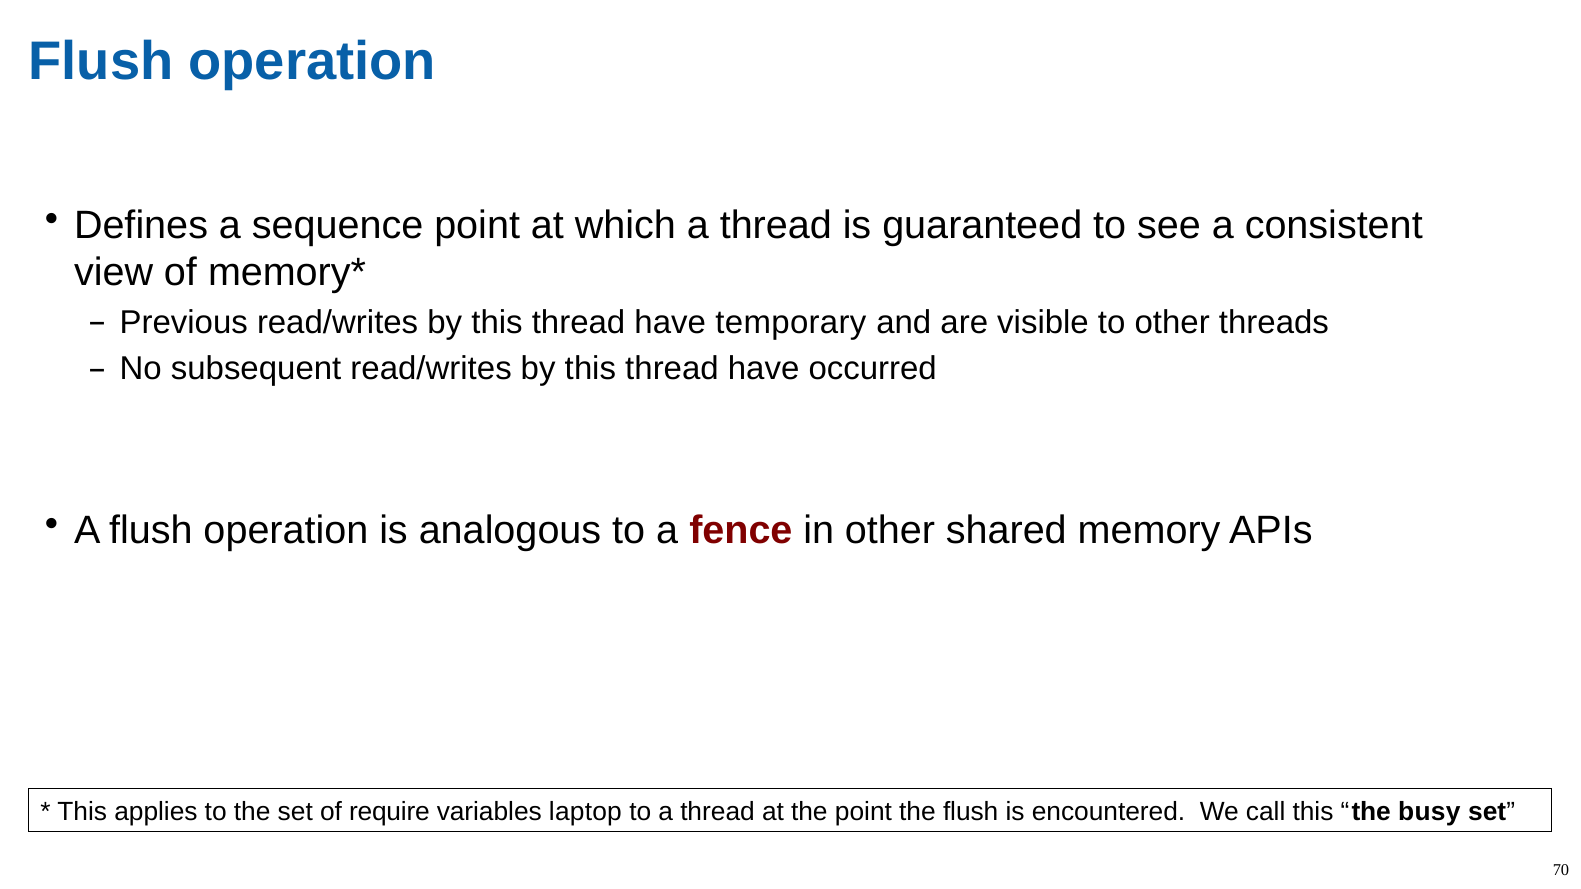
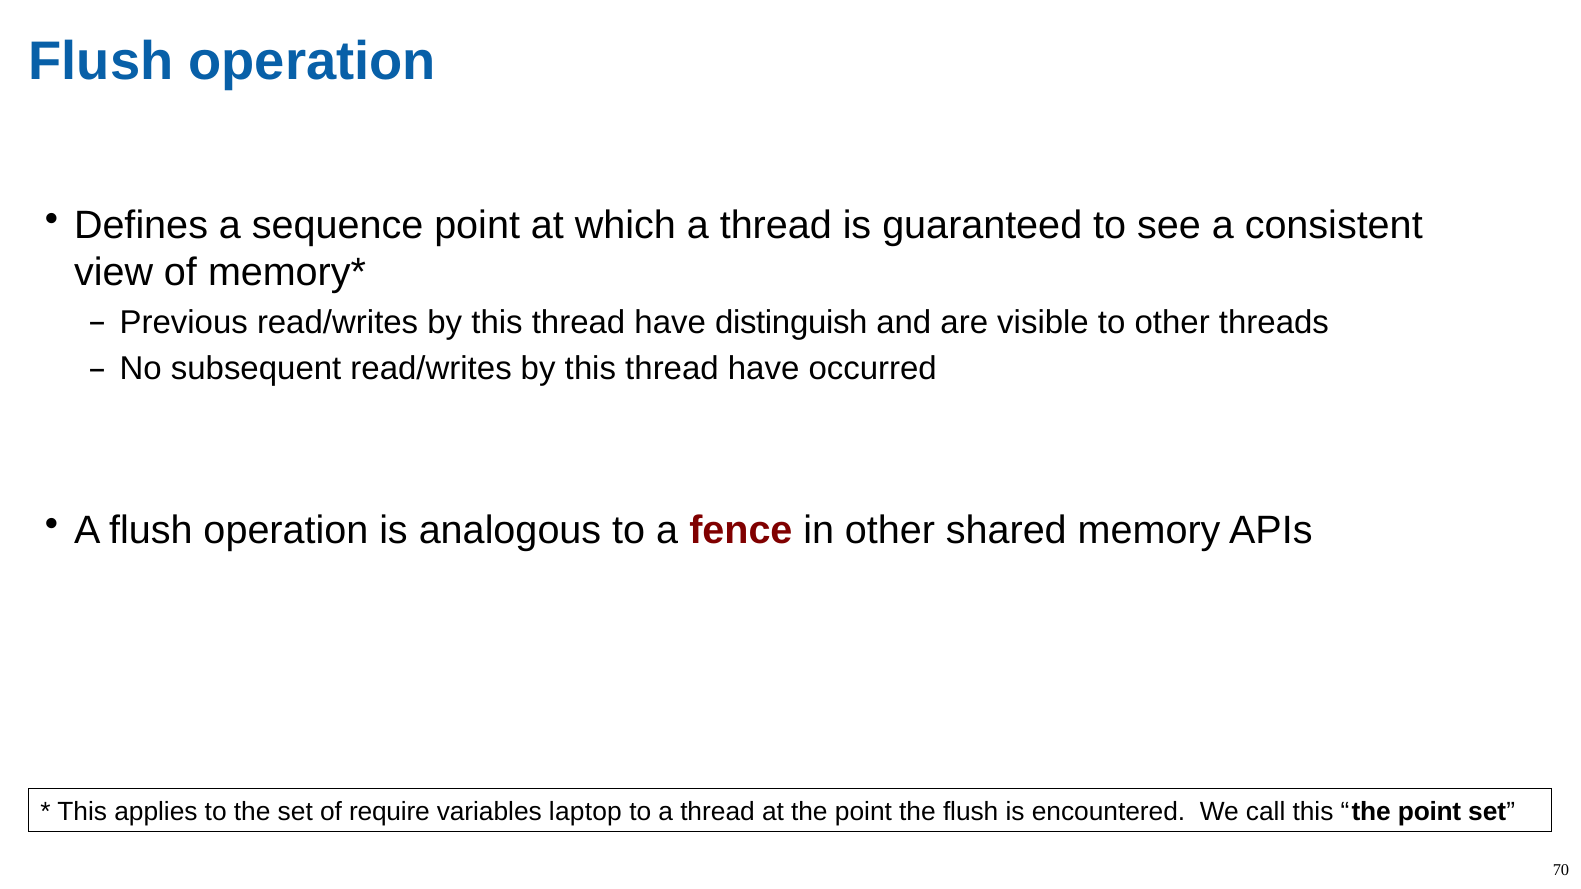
temporary: temporary -> distinguish (791, 323)
this the busy: busy -> point (1430, 812)
